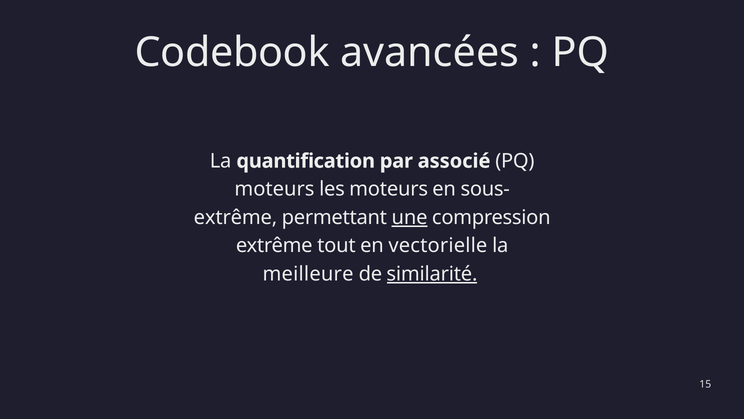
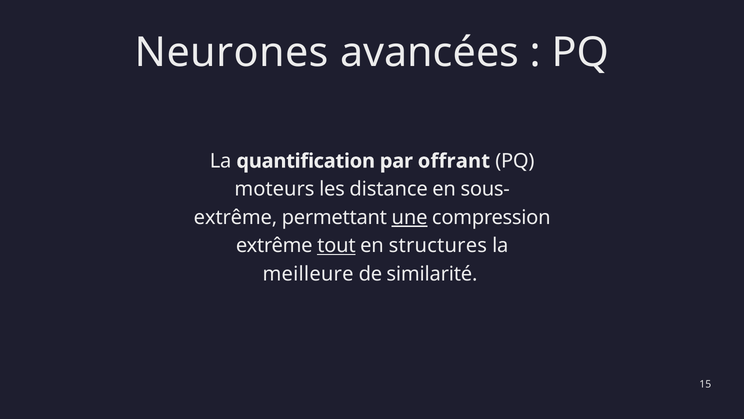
Codebook: Codebook -> Neurones (232, 52)
associé: associé -> offrant (454, 161)
les moteurs: moteurs -> distance (389, 189)
tout underline: none -> present (336, 246)
vectorielle: vectorielle -> structures (438, 246)
similarité underline: present -> none (432, 274)
